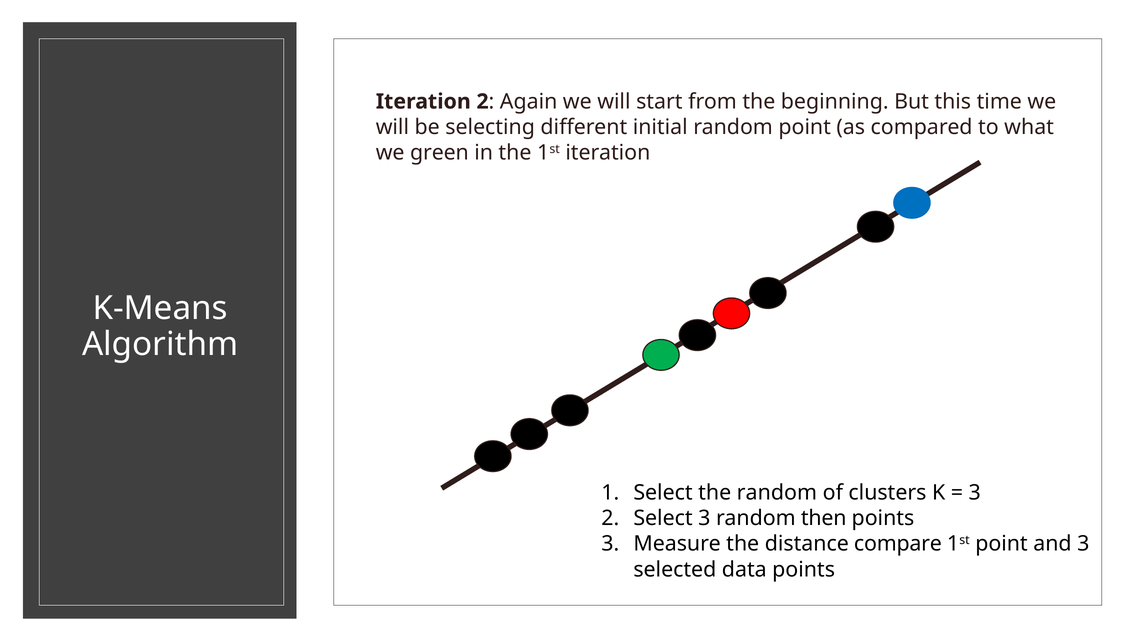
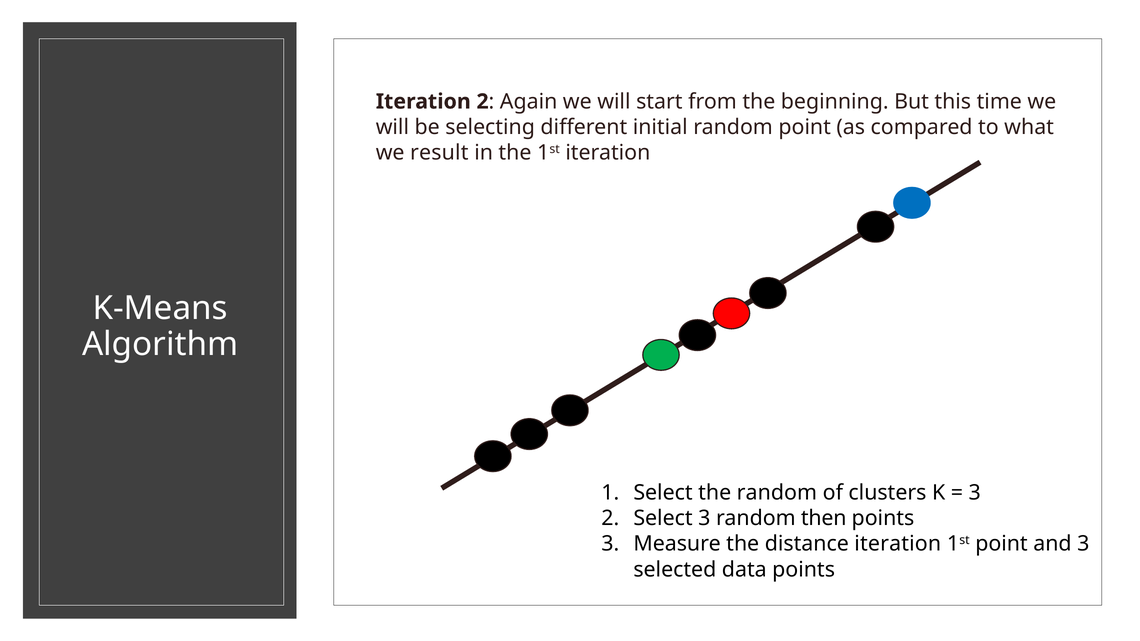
green: green -> result (439, 153)
distance compare: compare -> iteration (898, 544)
